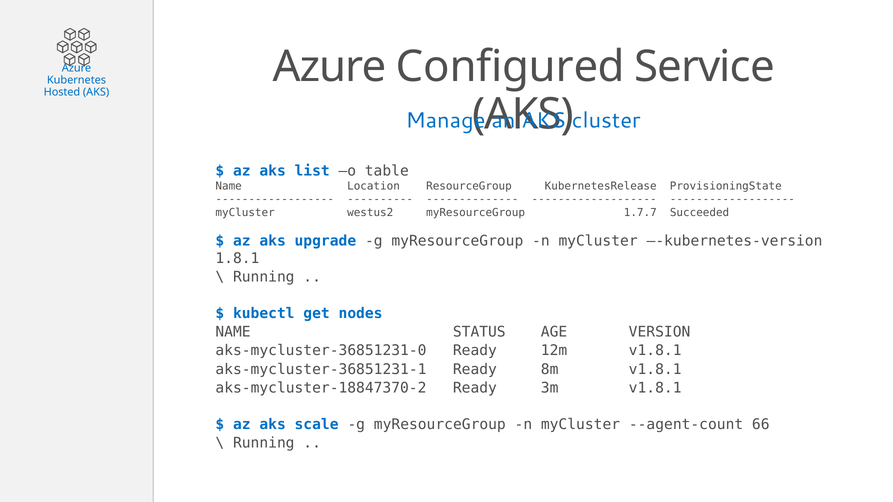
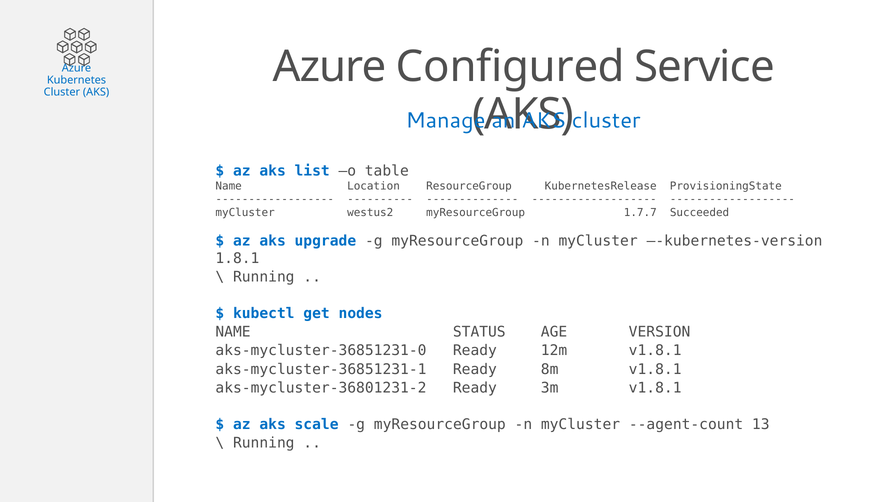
Hosted: Hosted -> Cluster (62, 92)
aks-mycluster-18847370-2: aks-mycluster-18847370-2 -> aks-mycluster-36801231-2 (321, 388)
66: 66 -> 13 (761, 425)
